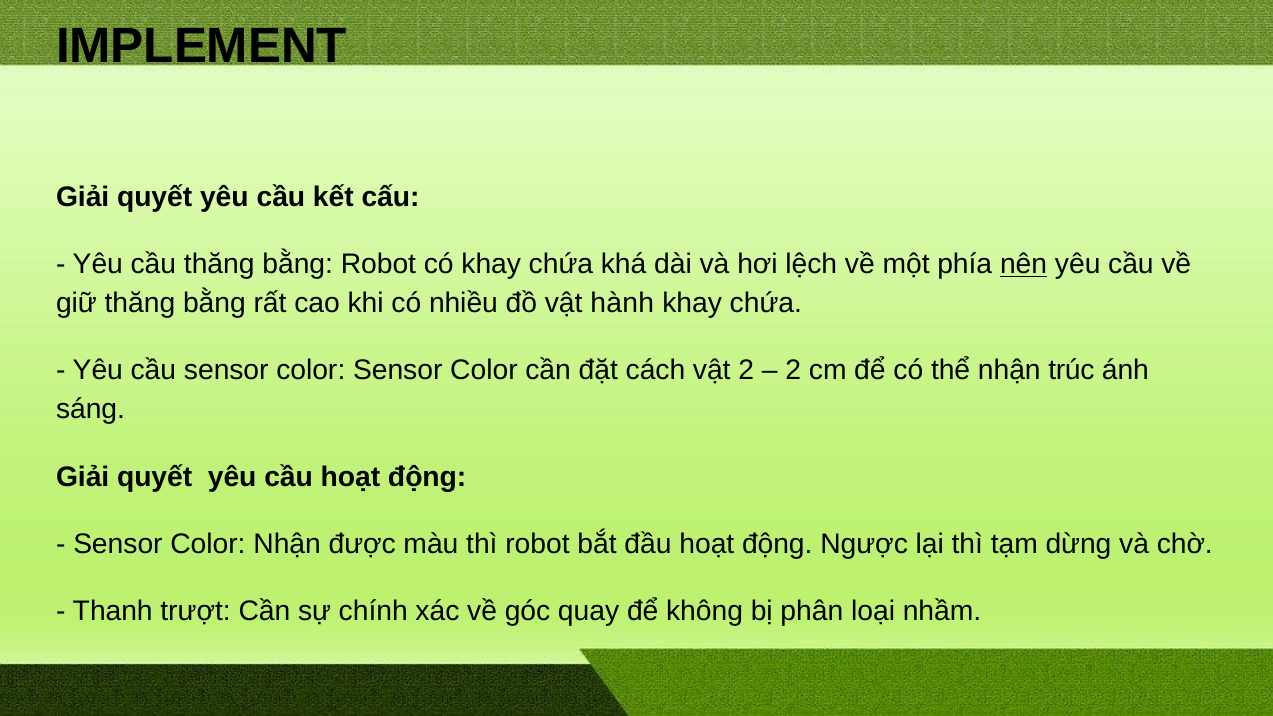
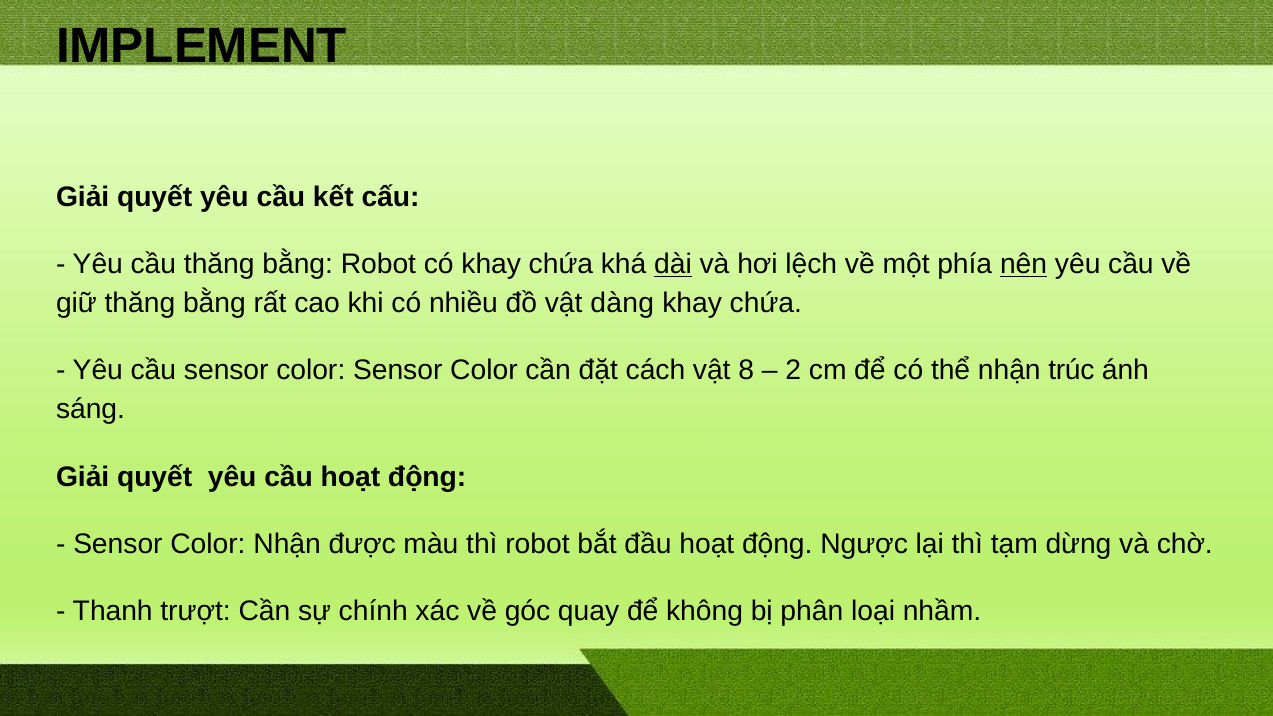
dài underline: none -> present (673, 264)
hành: hành -> dàng (622, 303)
vật 2: 2 -> 8 (746, 371)
